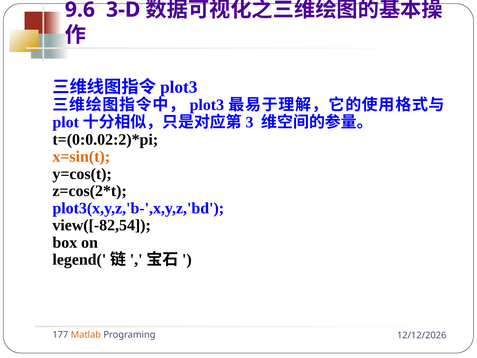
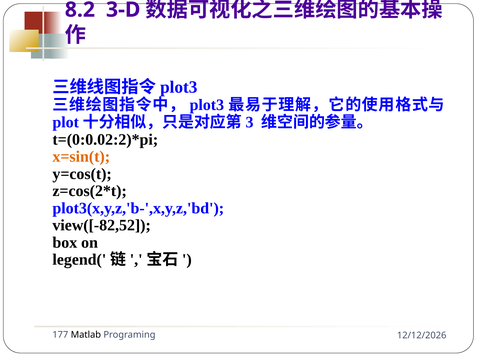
9.6: 9.6 -> 8.2 (80, 10)
view([-82,54: view([-82,54 -> view([-82,52 (102, 225)
Matlab colour: orange -> black (86, 335)
